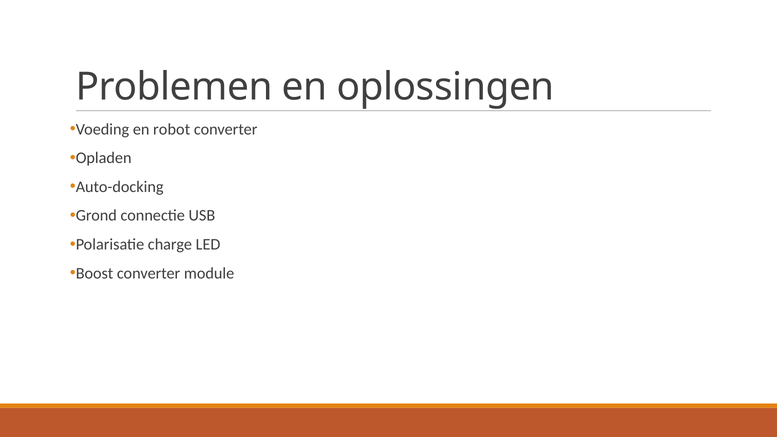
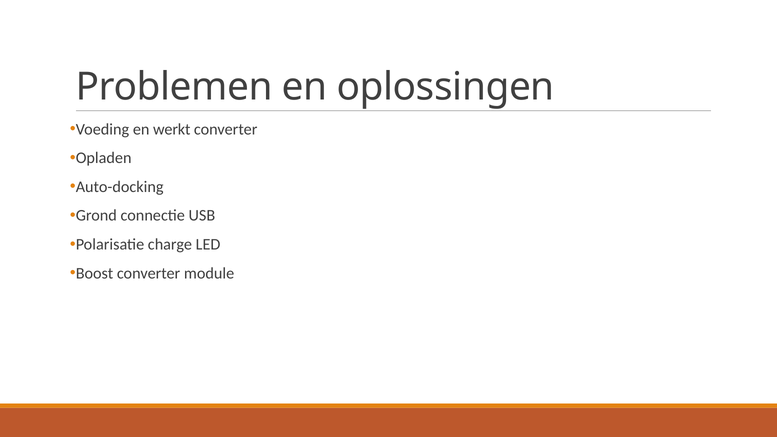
robot: robot -> werkt (172, 129)
